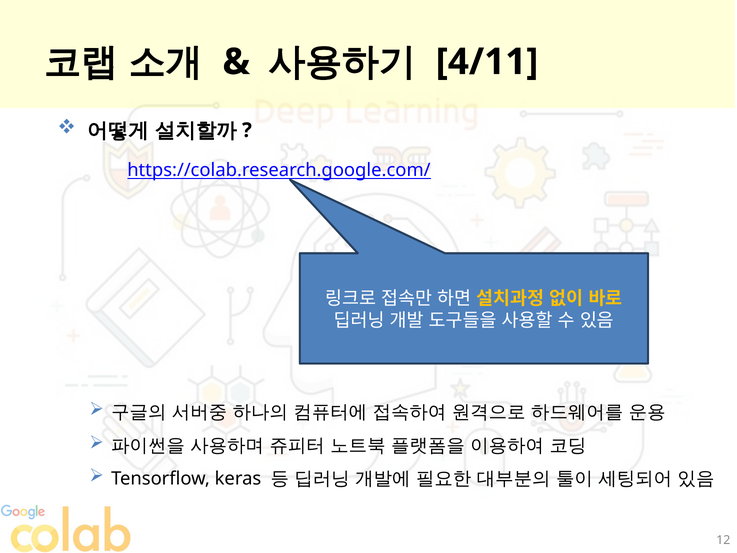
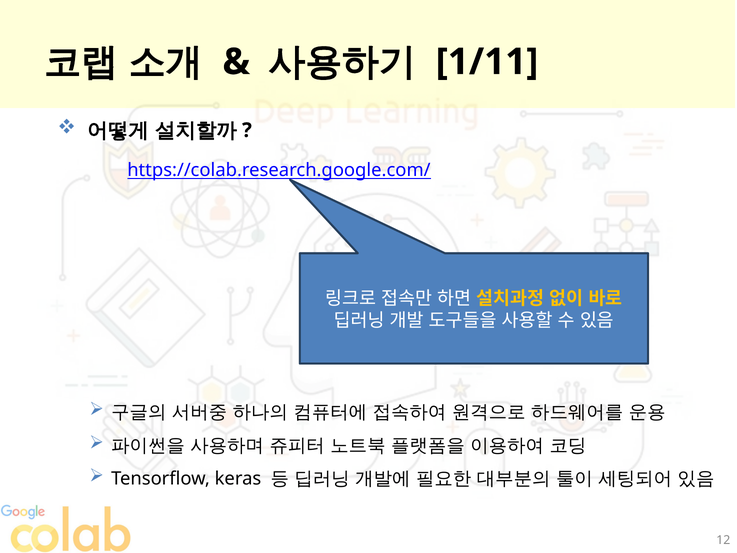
4/11: 4/11 -> 1/11 (487, 62)
